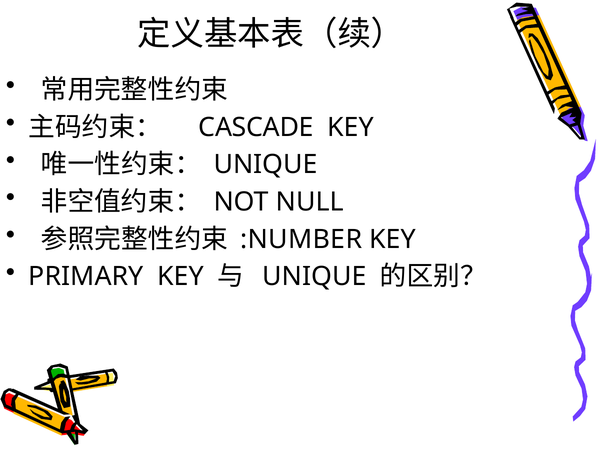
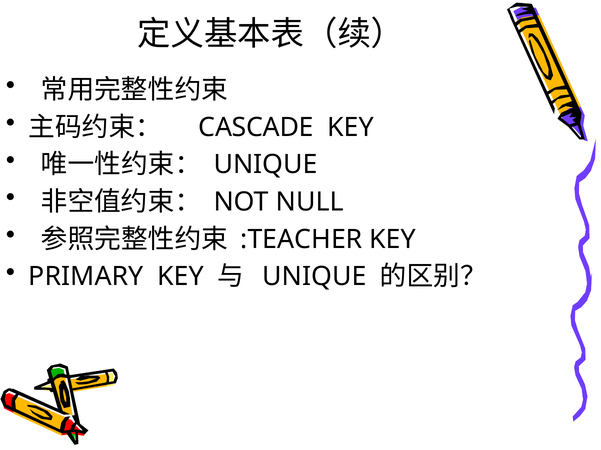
:NUMBER: :NUMBER -> :TEACHER (301, 240)
